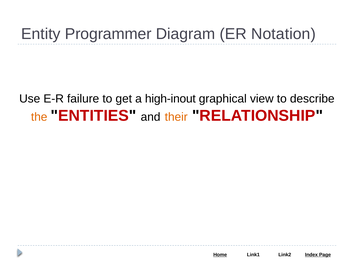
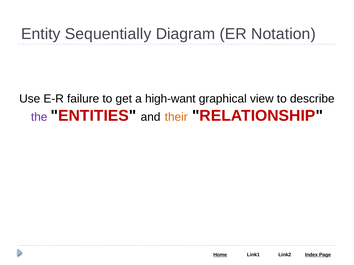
Programmer: Programmer -> Sequentially (108, 34)
high-inout: high-inout -> high-want (170, 99)
the colour: orange -> purple (39, 117)
